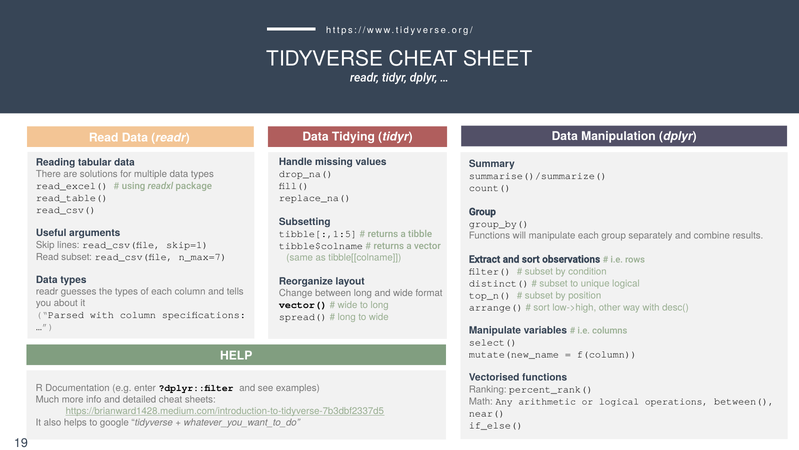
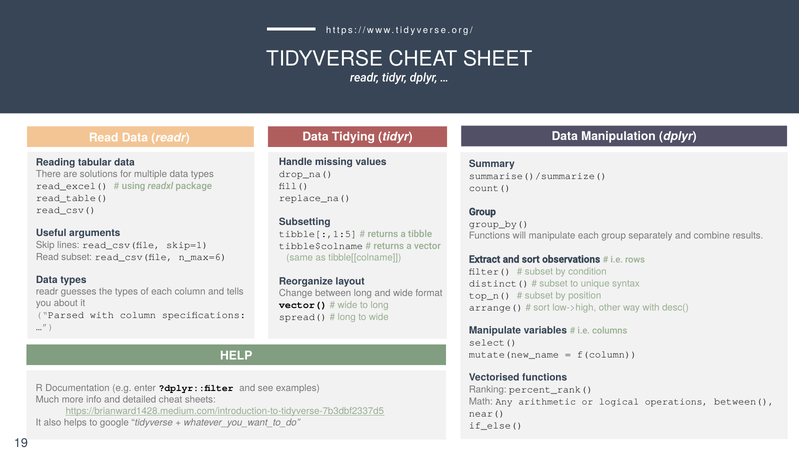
n_max=7: n_max=7 -> n_max=6 (203, 257)
unique logical: logical -> syntax (626, 283)
